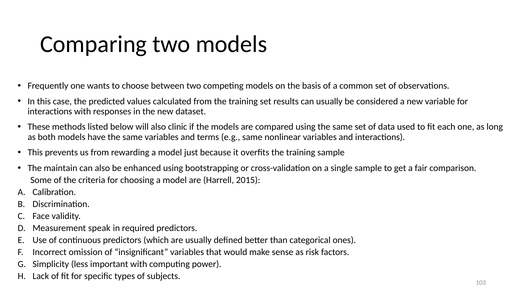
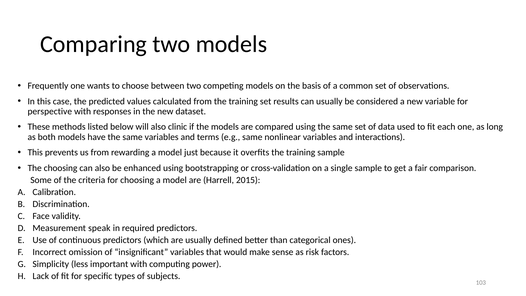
interactions: interactions -> perspective (50, 111)
The maintain: maintain -> choosing (61, 168)
